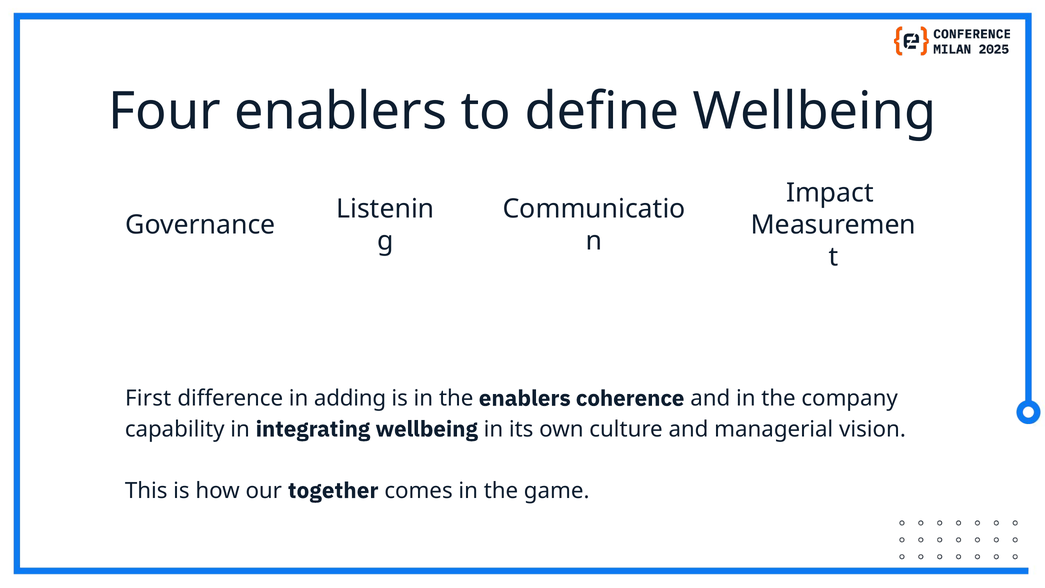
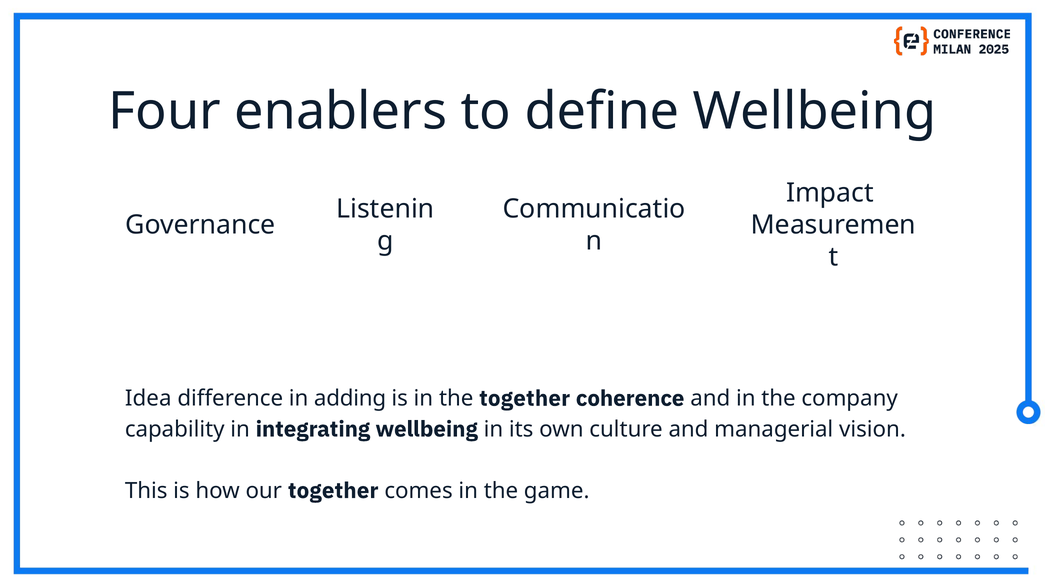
First: First -> Idea (148, 398)
the enablers: enablers -> together (525, 398)
